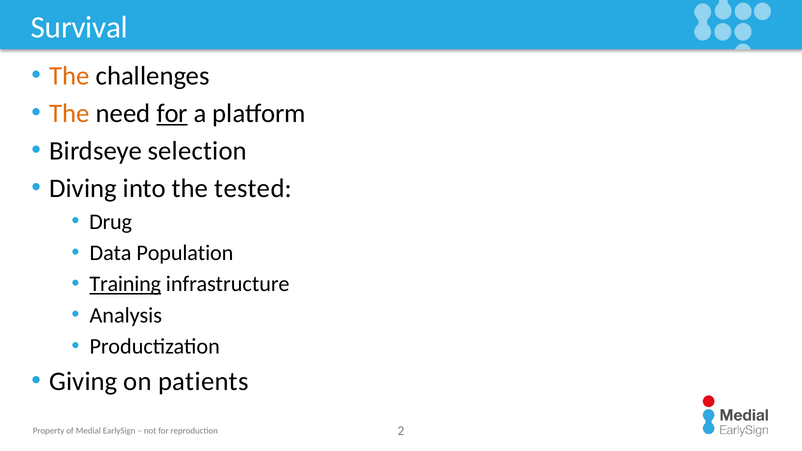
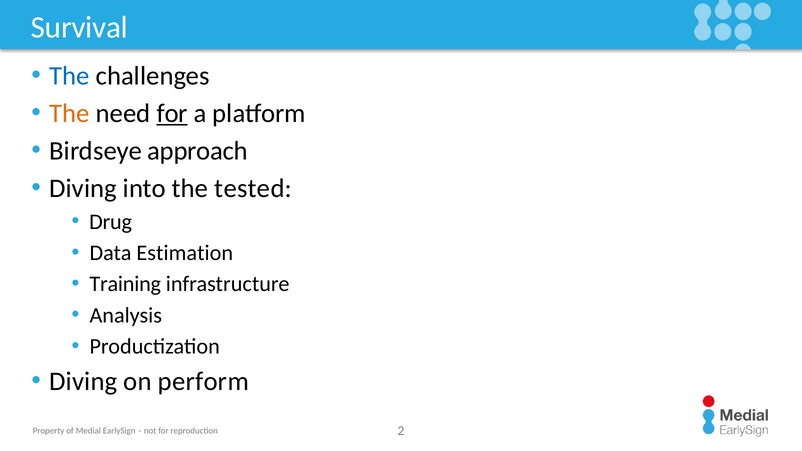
The colour: orange -> blue (70, 76)
selection: selection -> approach (198, 151)
Population: Population -> Estimation (185, 253)
Training underline: present -> none (125, 284)
Giving: Giving -> Diving (83, 382)
patients: patients -> perform (203, 382)
